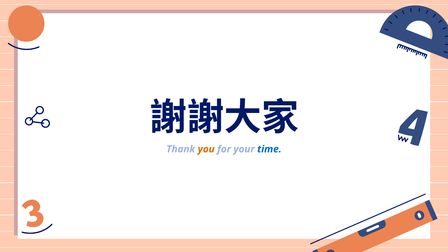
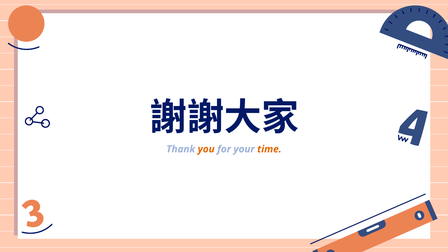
time colour: blue -> orange (269, 149)
